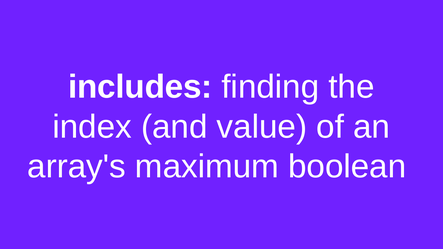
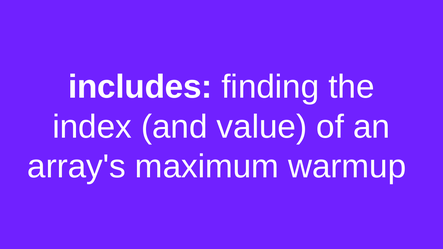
boolean: boolean -> warmup (347, 167)
